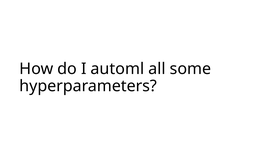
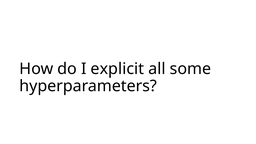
automl: automl -> explicit (117, 69)
